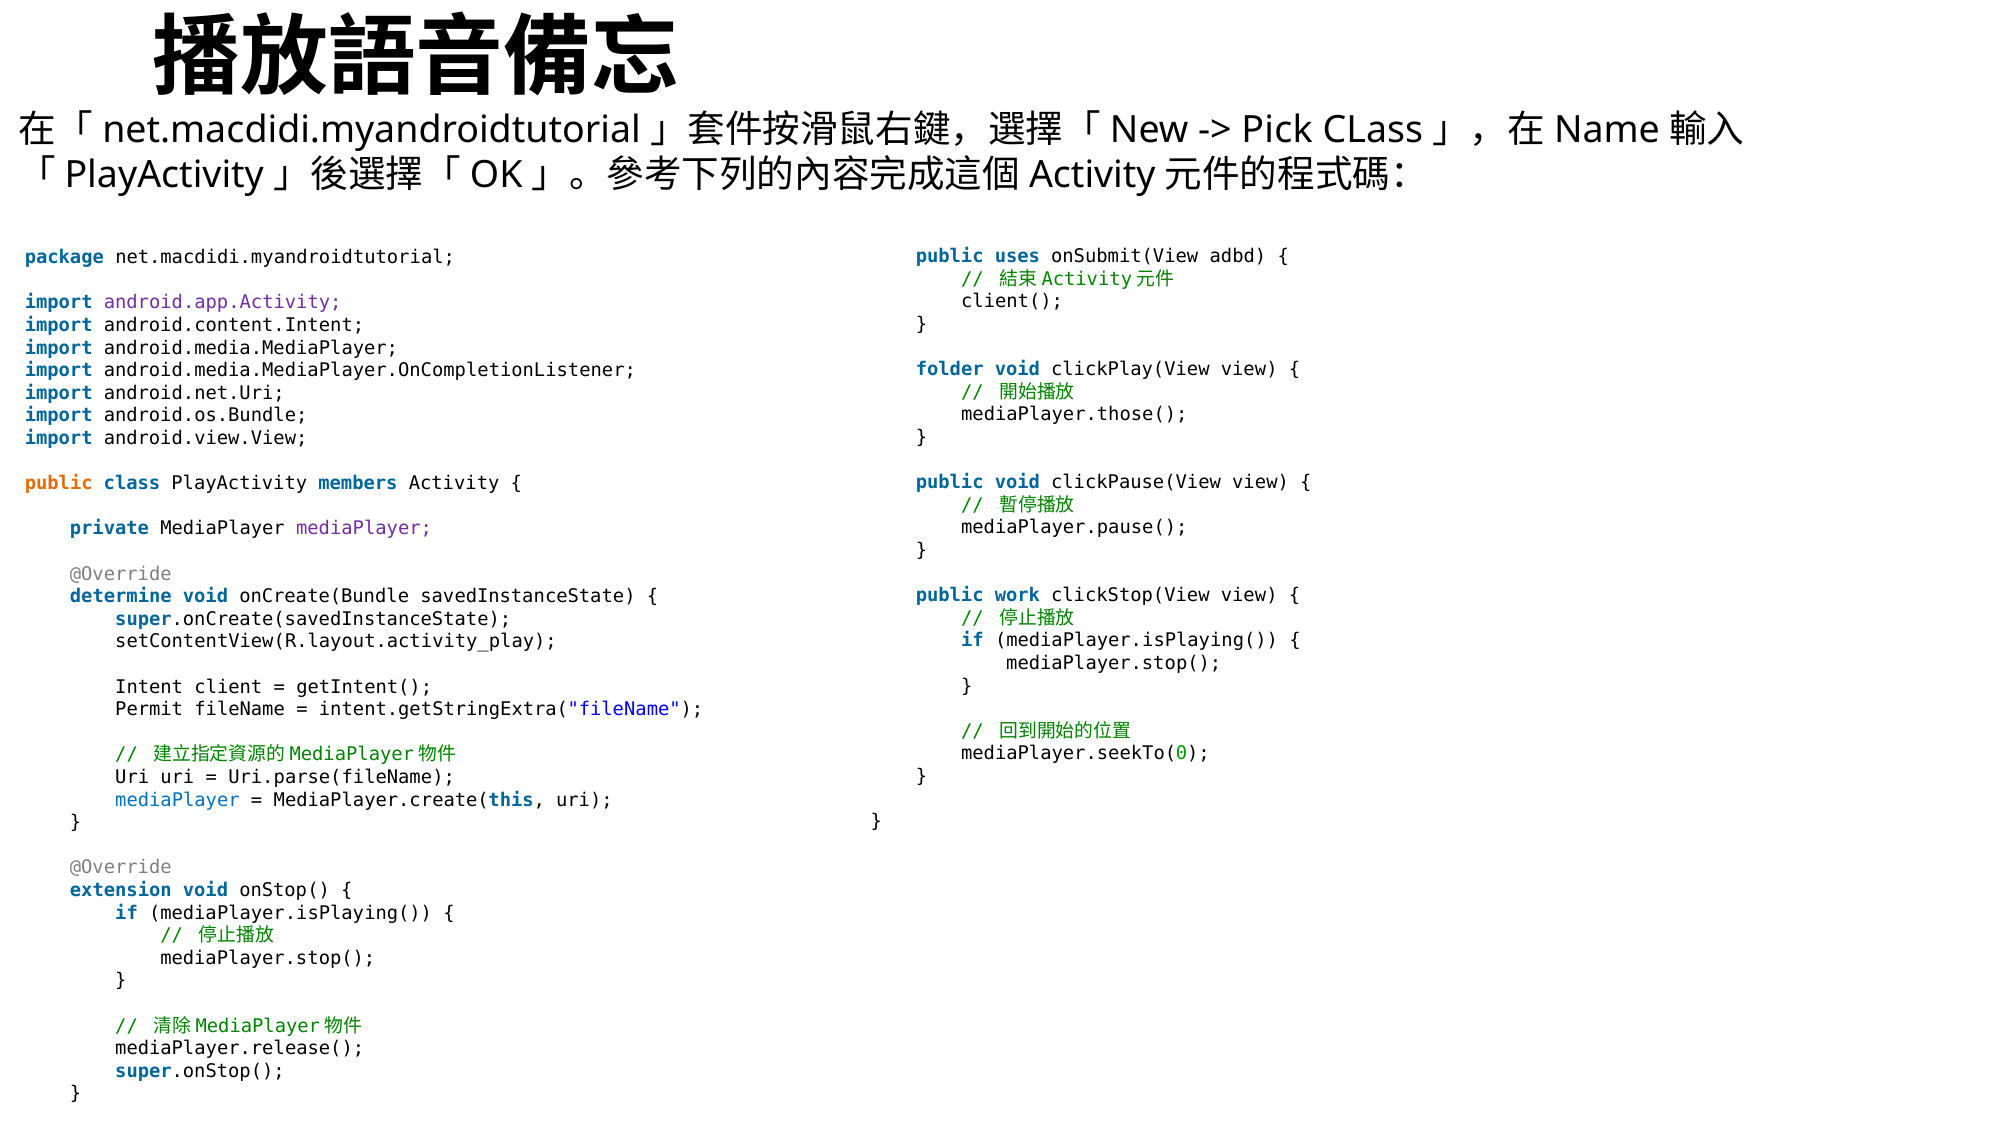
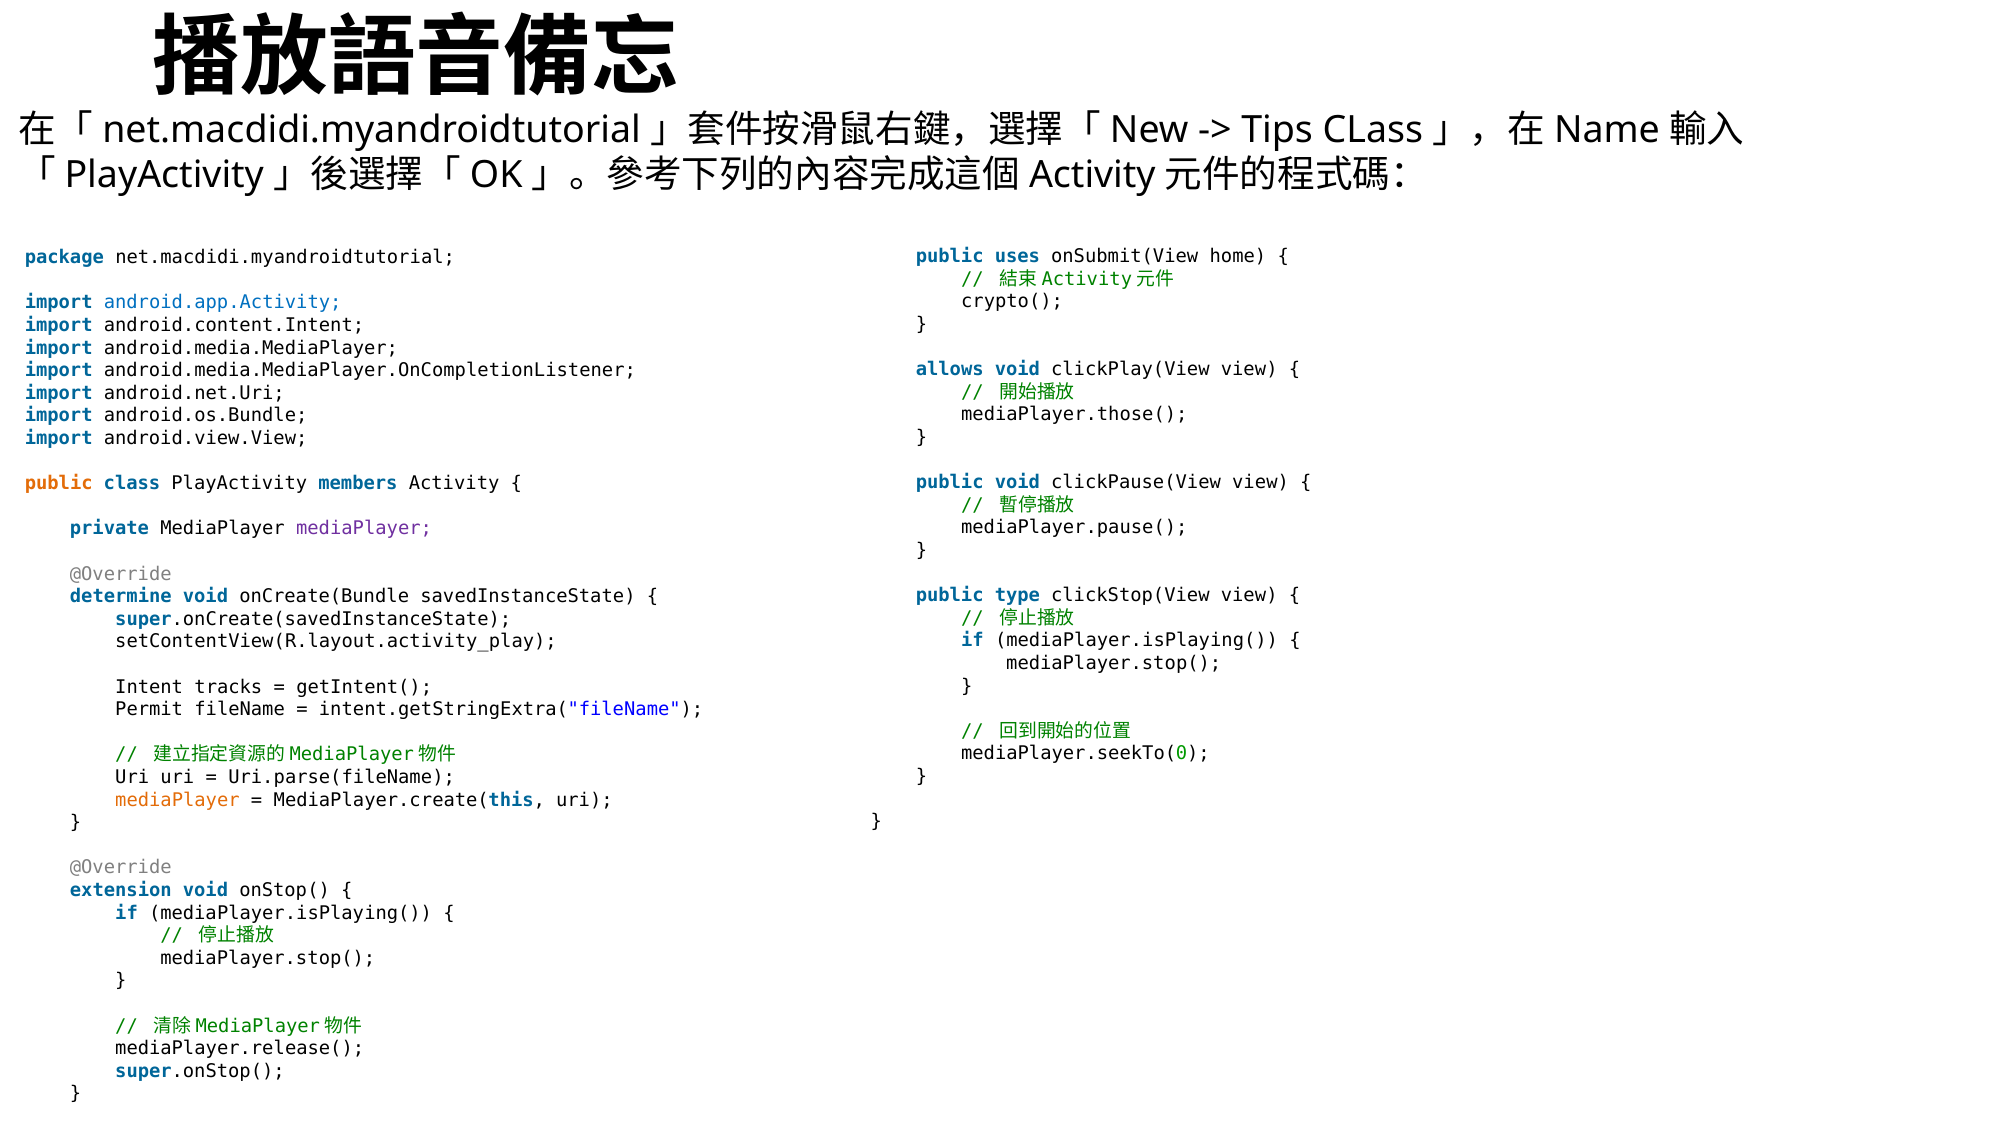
Pick: Pick -> Tips (1277, 130)
adbd: adbd -> home (1238, 257)
client(: client( -> crypto( (1012, 302)
android.app.Activity colour: purple -> blue (223, 303)
folder: folder -> allows (950, 370)
work: work -> type (1017, 596)
client: client -> tracks (228, 687)
mediaPlayer colour: blue -> orange (177, 800)
